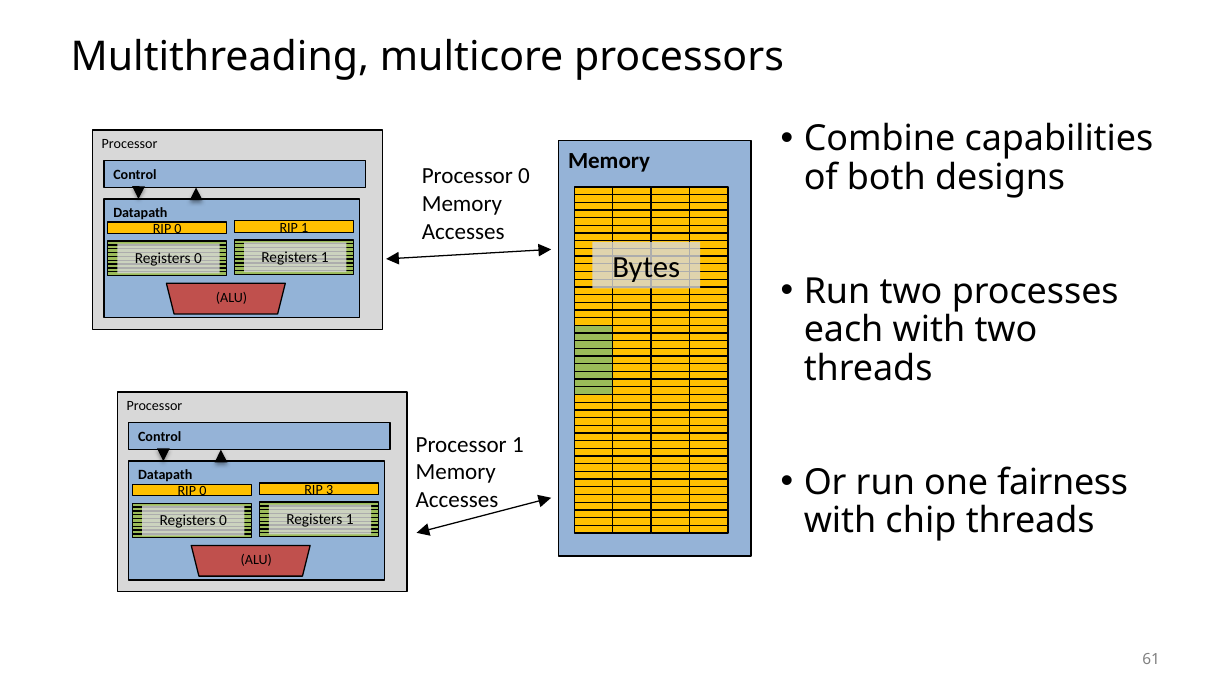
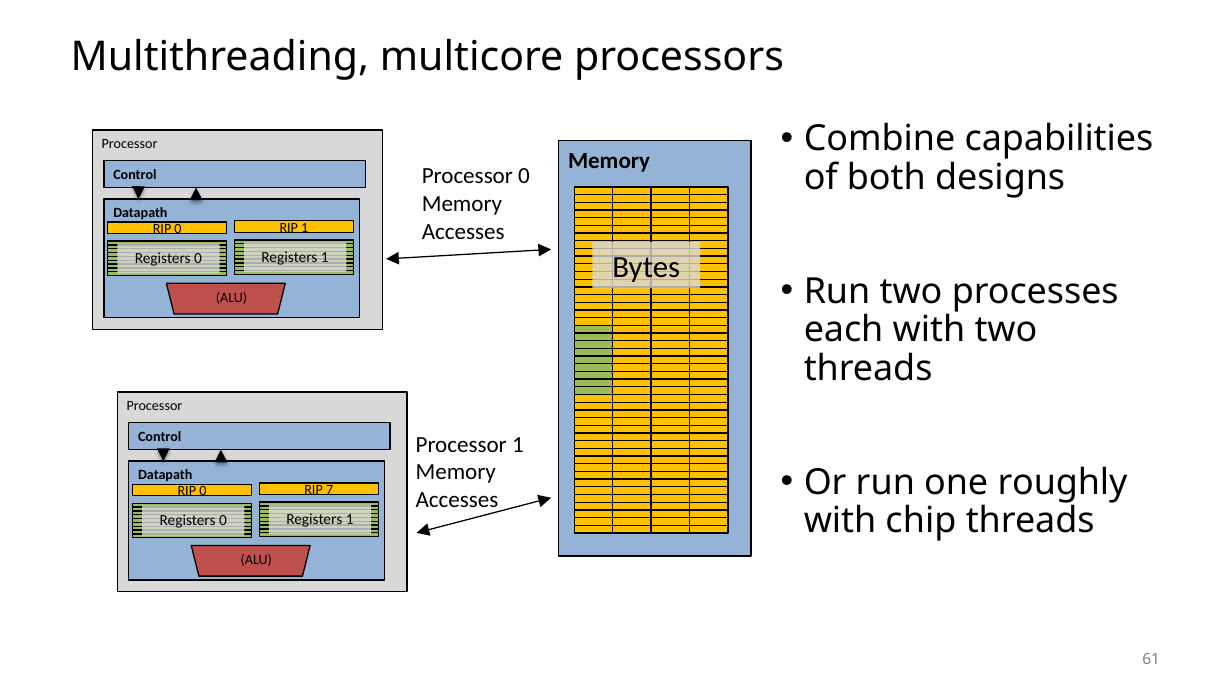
fairness: fairness -> roughly (1062, 483)
3: 3 -> 7 (330, 490)
